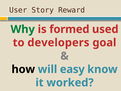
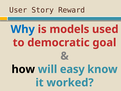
Why colour: green -> blue (23, 29)
formed: formed -> models (69, 29)
developers: developers -> democratic (58, 43)
